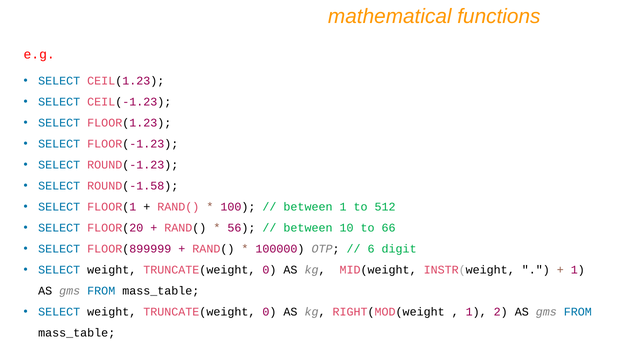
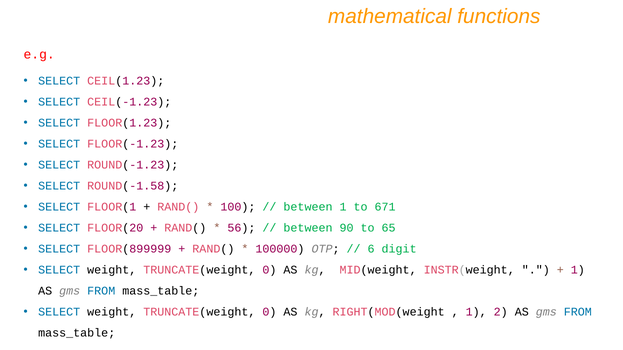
512: 512 -> 671 (385, 207)
10: 10 -> 90 (347, 228)
66: 66 -> 65 (389, 228)
